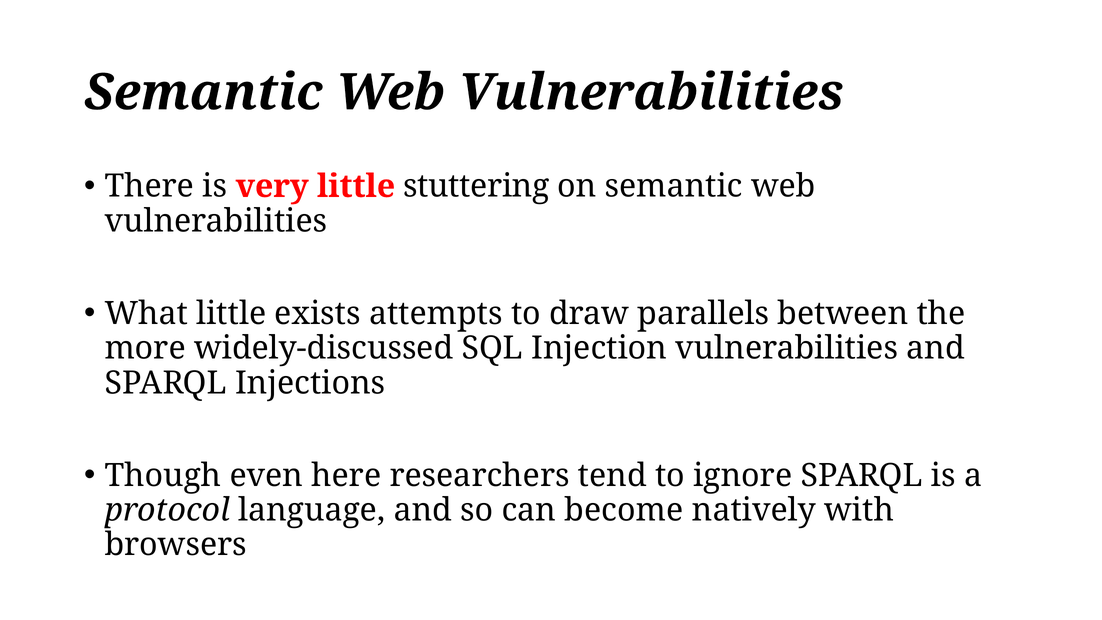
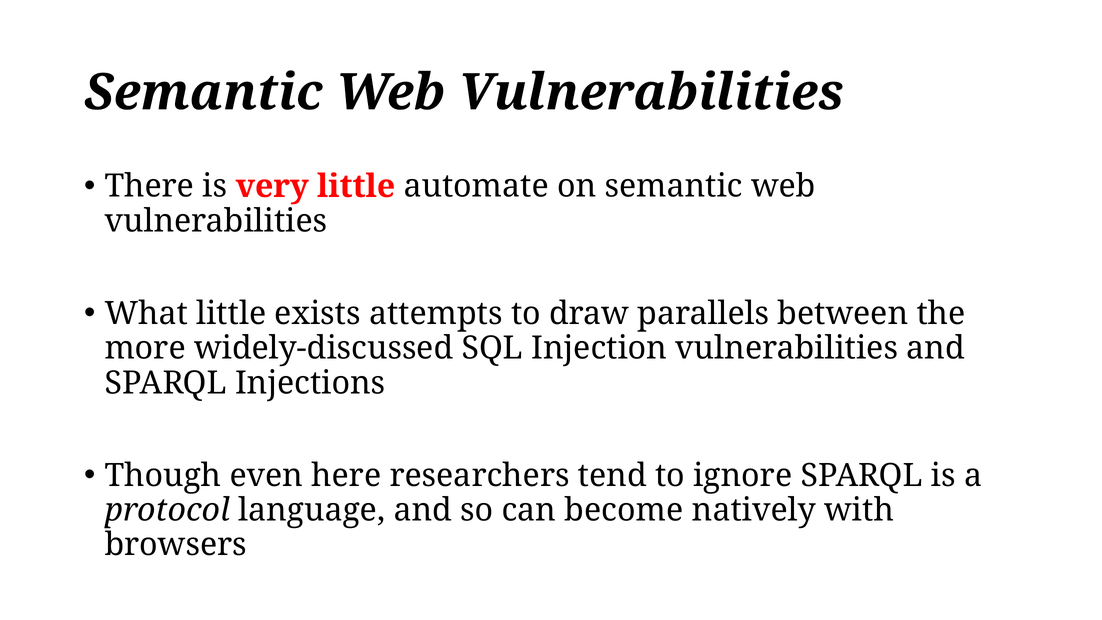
stuttering: stuttering -> automate (476, 186)
